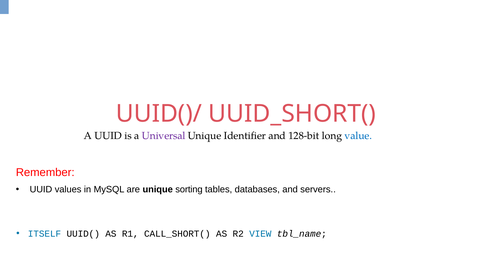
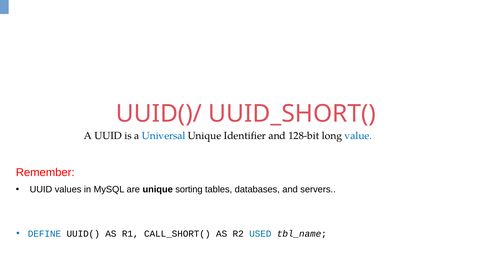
Universal colour: purple -> blue (164, 136)
ITSELF: ITSELF -> DEFINE (44, 234)
VIEW: VIEW -> USED (260, 234)
